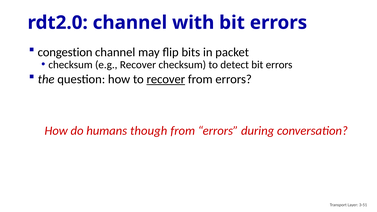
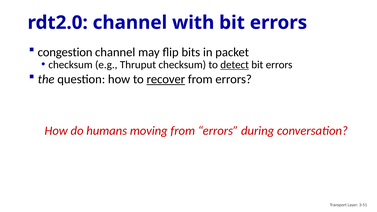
e.g Recover: Recover -> Thruput (138, 65)
detect underline: none -> present (235, 65)
though: though -> moving (149, 131)
